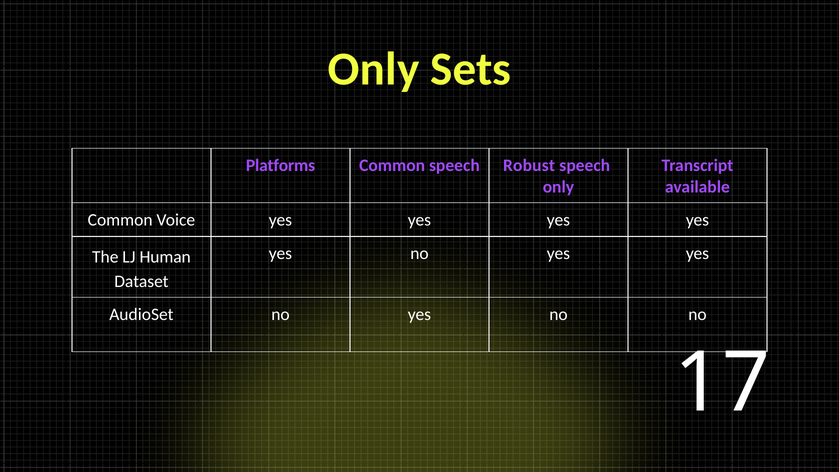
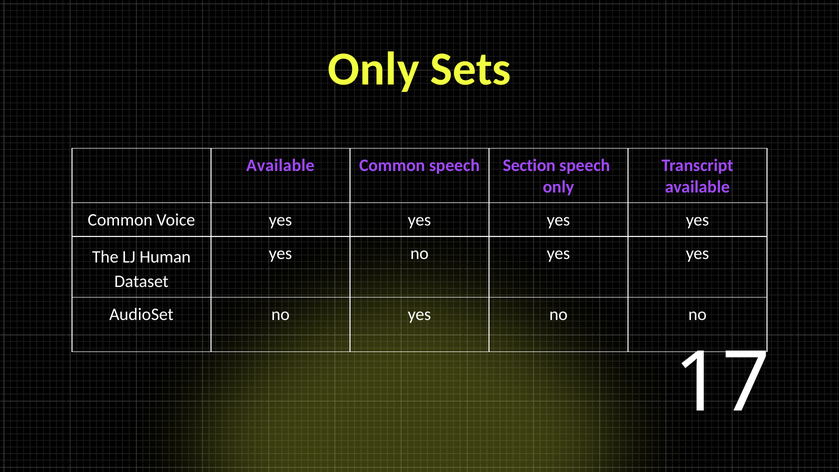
Platforms: Platforms -> Available (280, 165)
Robust: Robust -> Section (529, 165)
